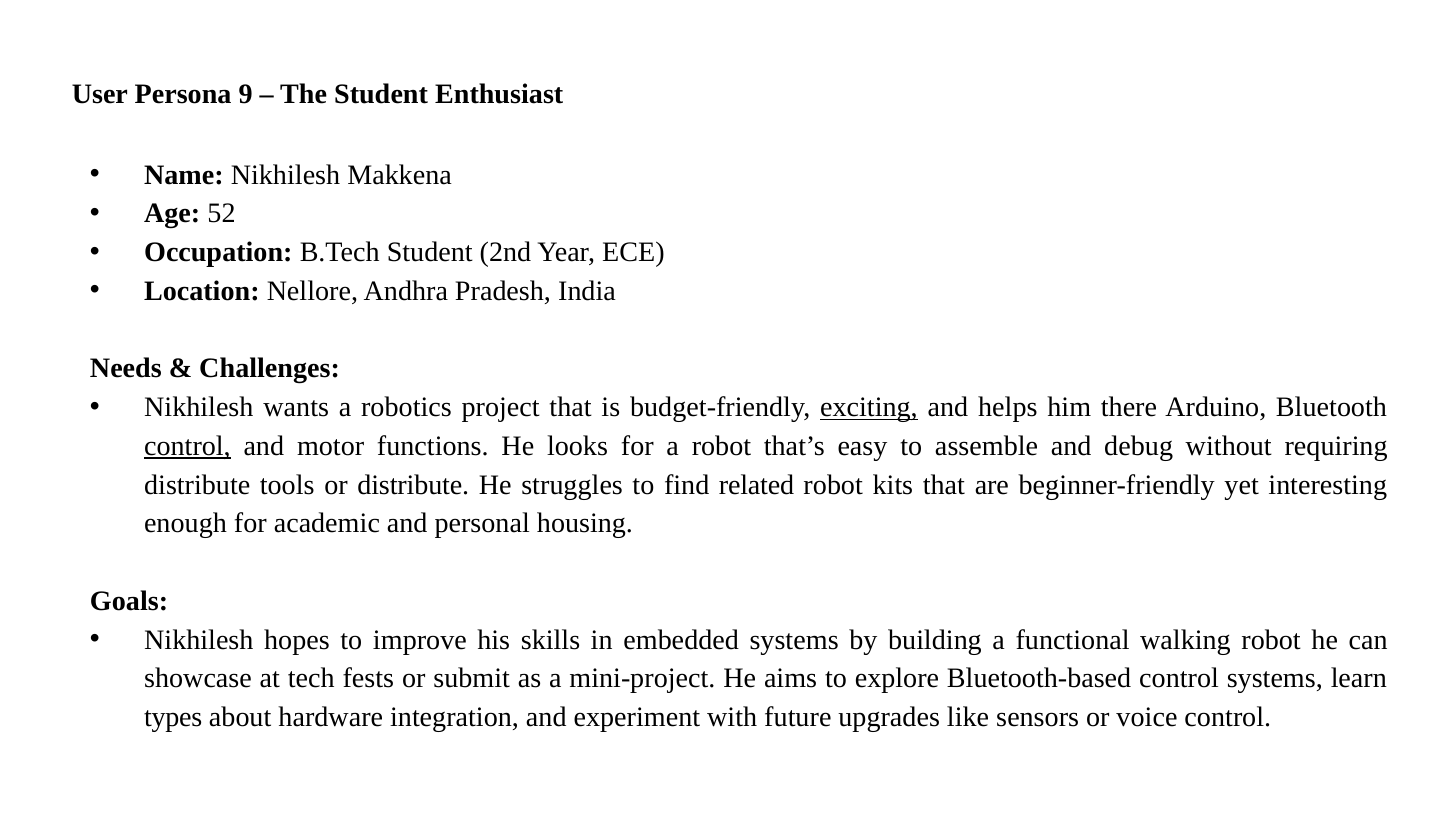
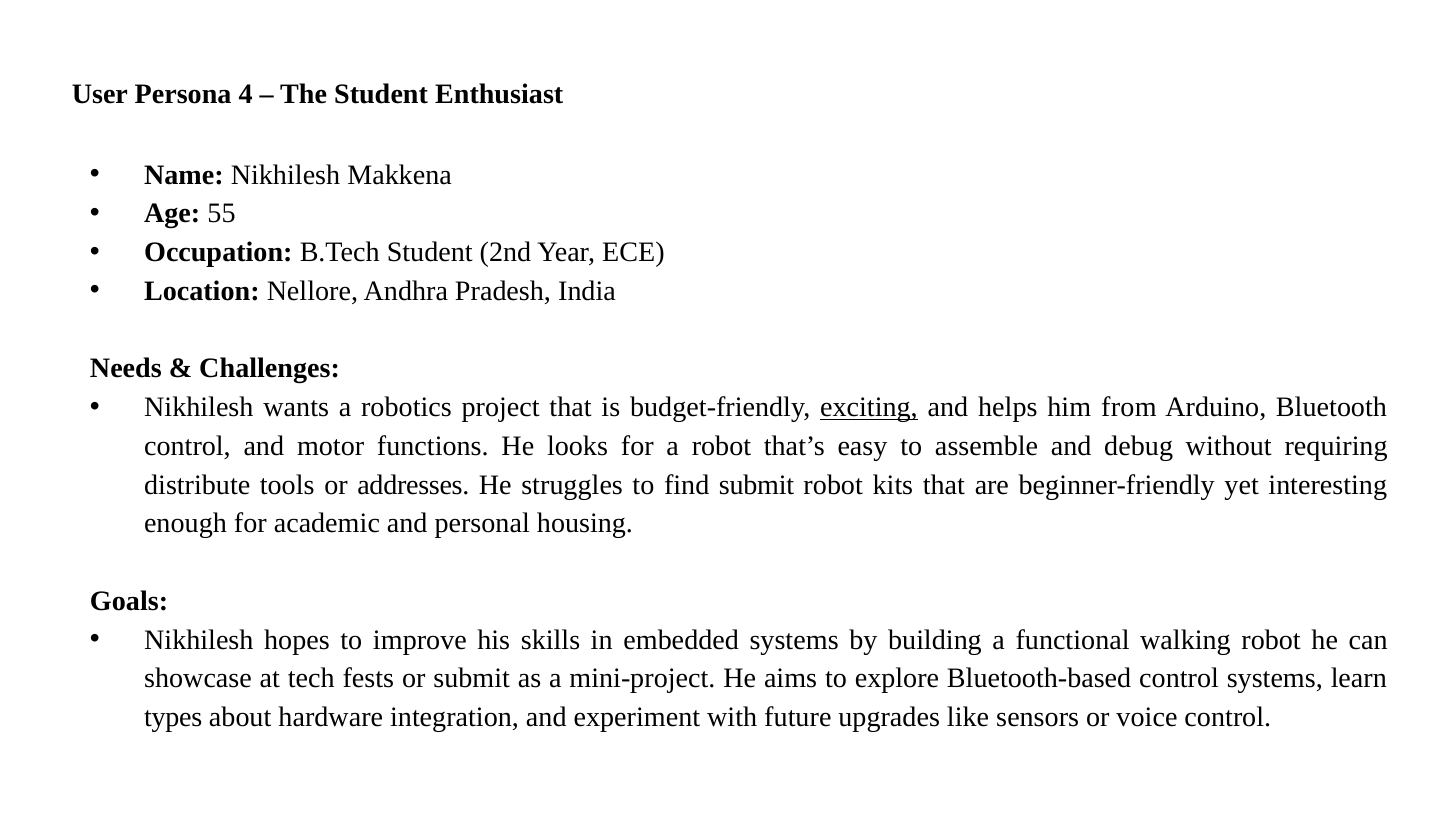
9: 9 -> 4 (246, 95)
52: 52 -> 55 (222, 214)
there: there -> from (1129, 407)
control underline: present -> none (187, 446)
or distribute: distribute -> addresses (413, 485)
find related: related -> submit (757, 485)
